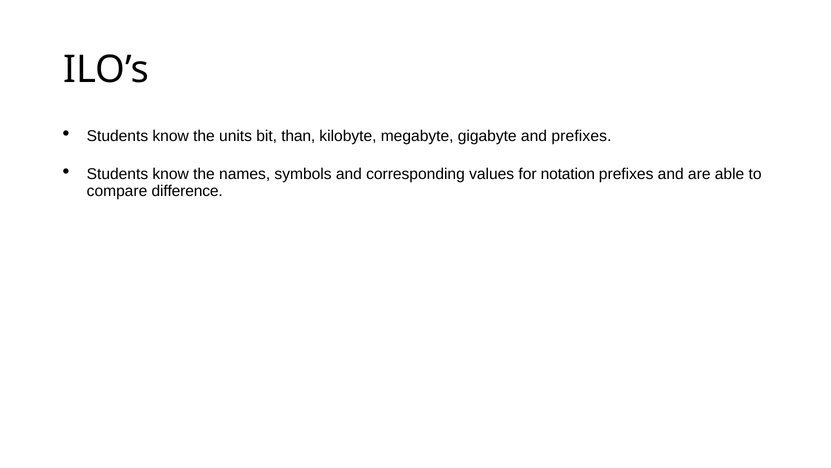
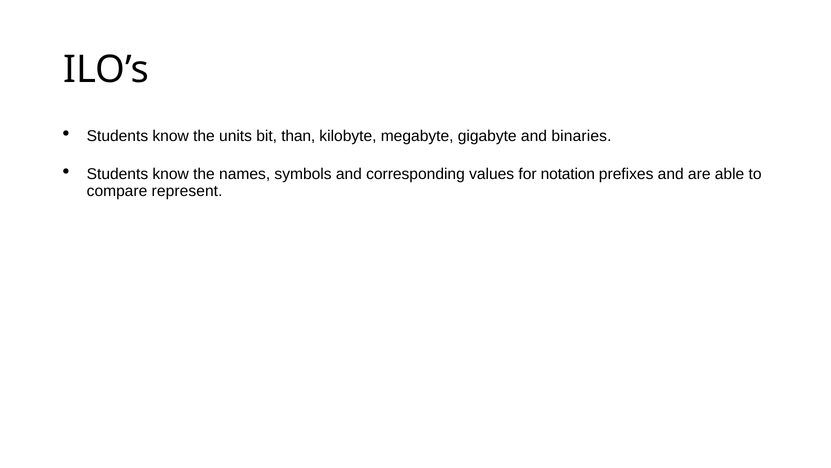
and prefixes: prefixes -> binaries (581, 136)
difference: difference -> represent (187, 191)
